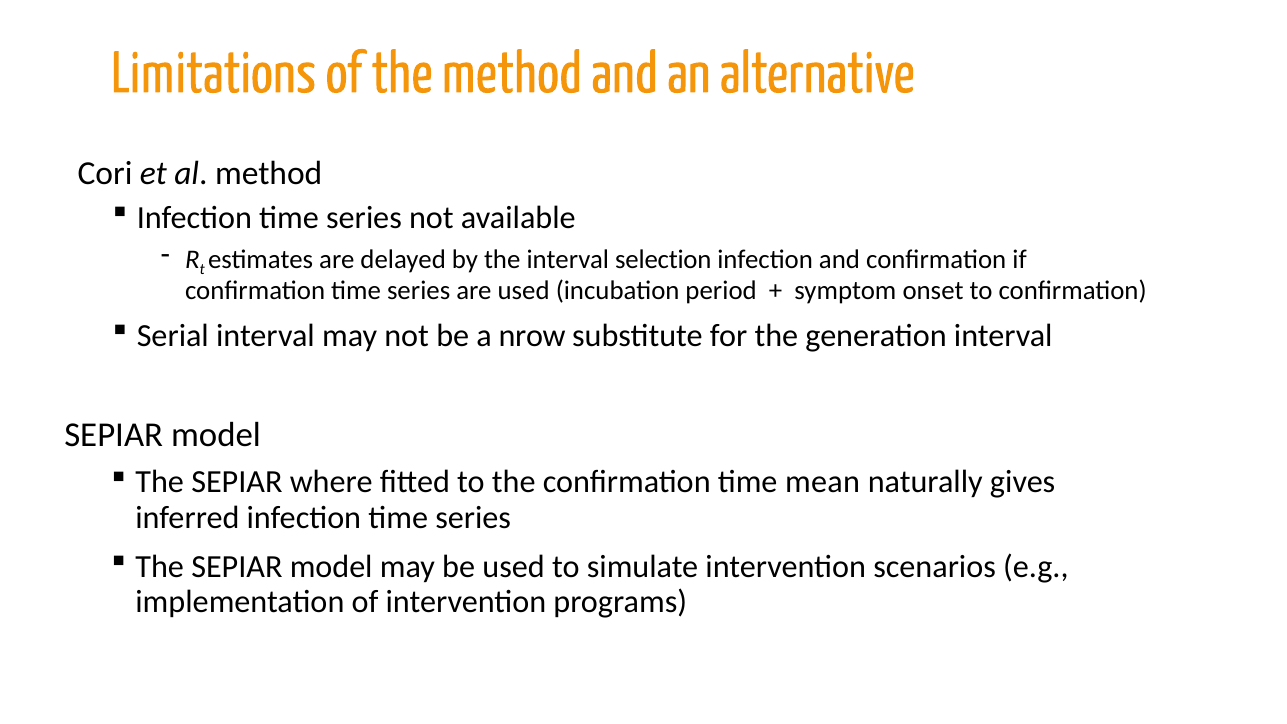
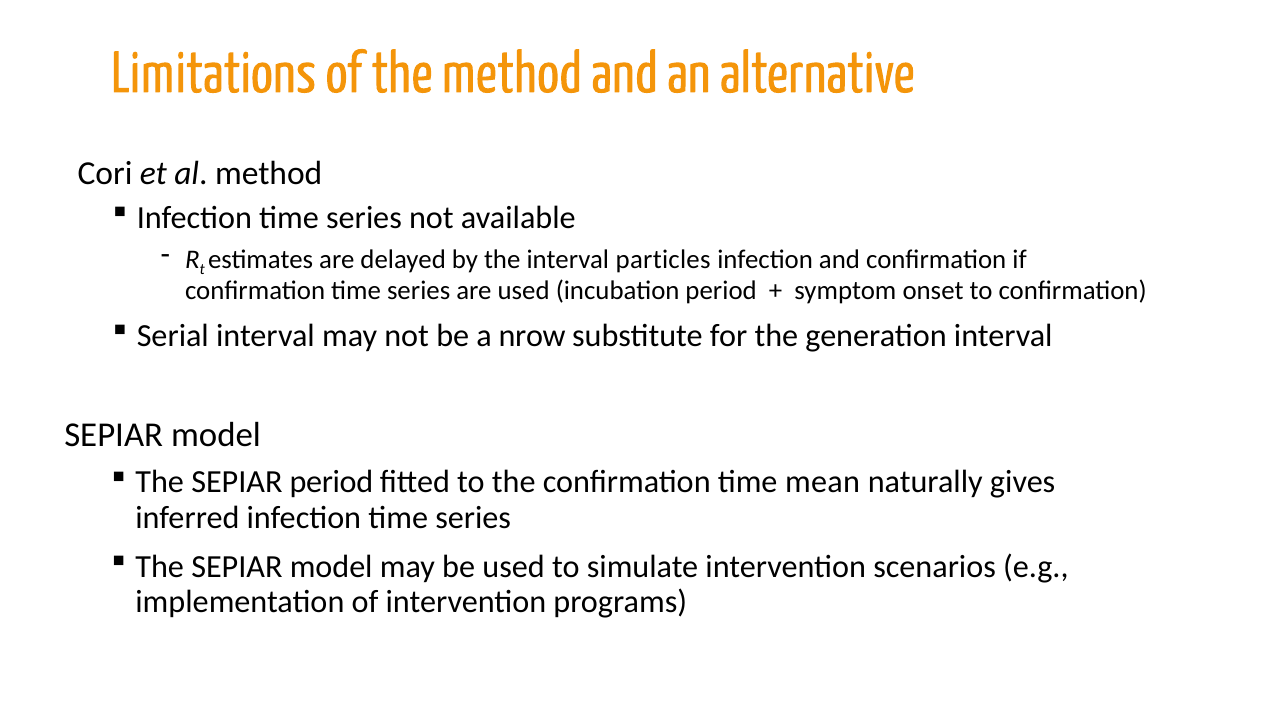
selection: selection -> particles (663, 259)
SEPIAR where: where -> period (331, 482)
